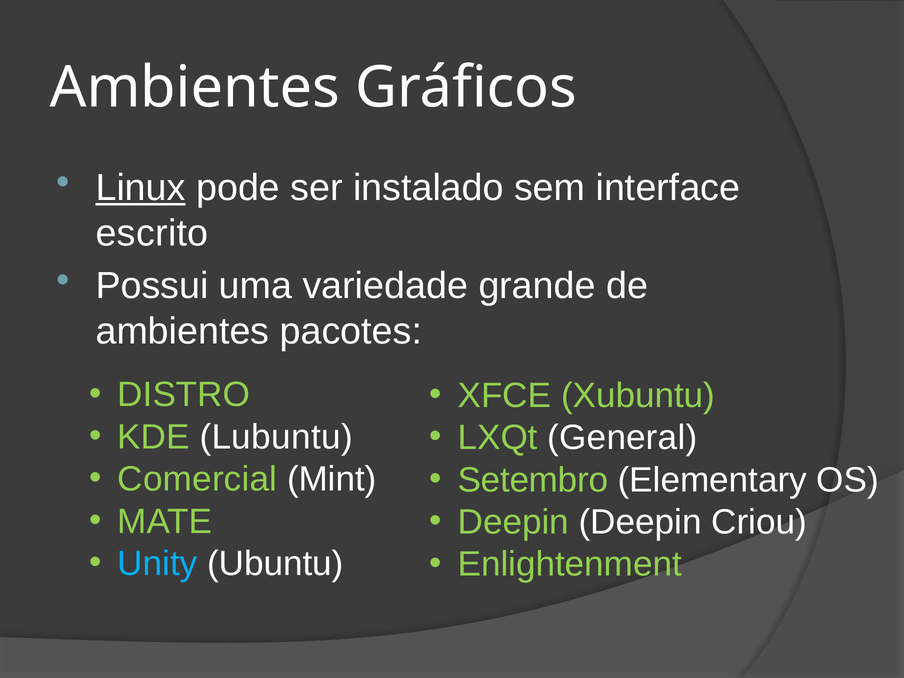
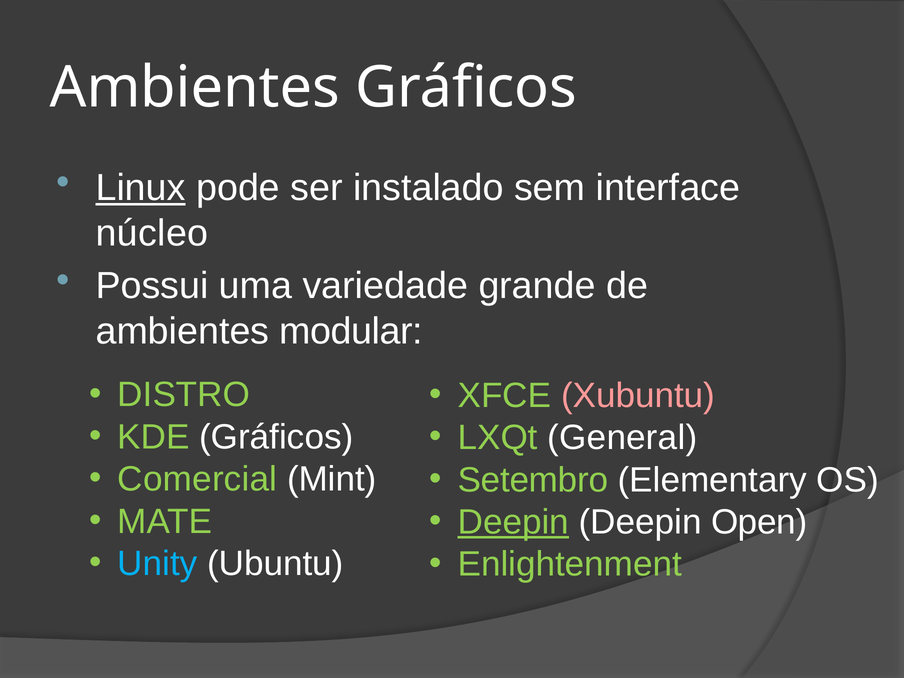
escrito: escrito -> núcleo (152, 233)
pacotes: pacotes -> modular (351, 331)
Xubuntu colour: light green -> pink (638, 395)
KDE Lubuntu: Lubuntu -> Gráficos (276, 437)
Deepin underline: none -> present (513, 522)
Criou: Criou -> Open (759, 522)
